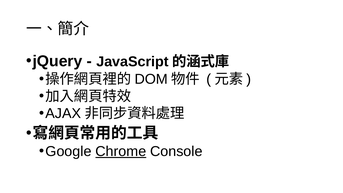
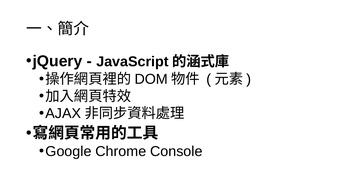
Chrome underline: present -> none (121, 151)
